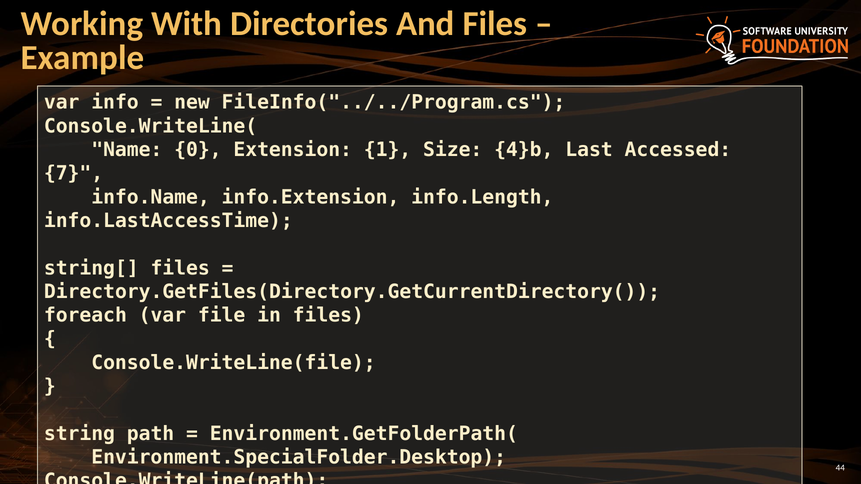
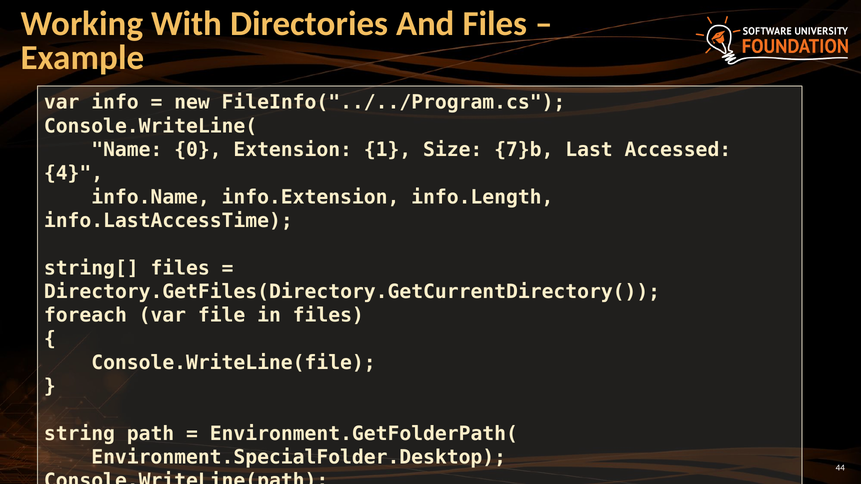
4}b: 4}b -> 7}b (524, 150)
7: 7 -> 4 (74, 174)
